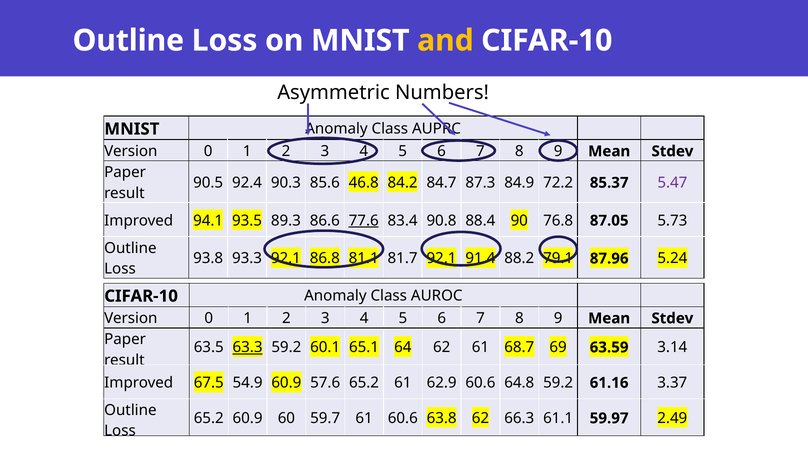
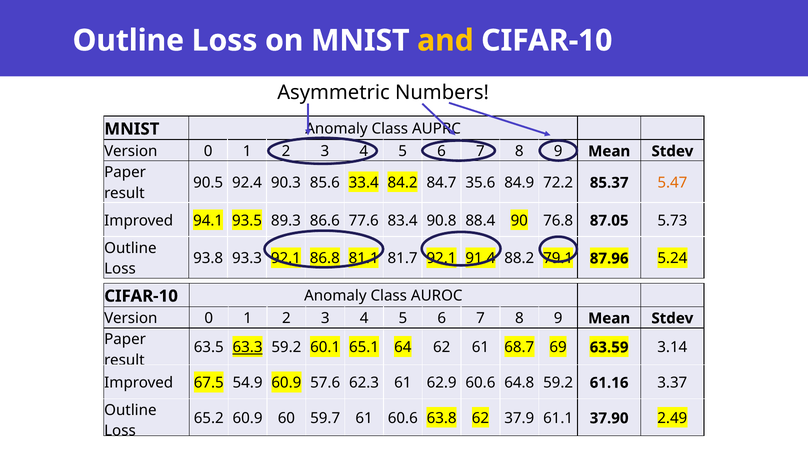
46.8: 46.8 -> 33.4 (364, 183)
87.3: 87.3 -> 35.6 (480, 183)
5.47 colour: purple -> orange (672, 183)
77.6 underline: present -> none (364, 220)
57.6 65.2: 65.2 -> 62.3 (364, 382)
66.3: 66.3 -> 37.9 (519, 418)
59.97: 59.97 -> 37.90 (609, 418)
